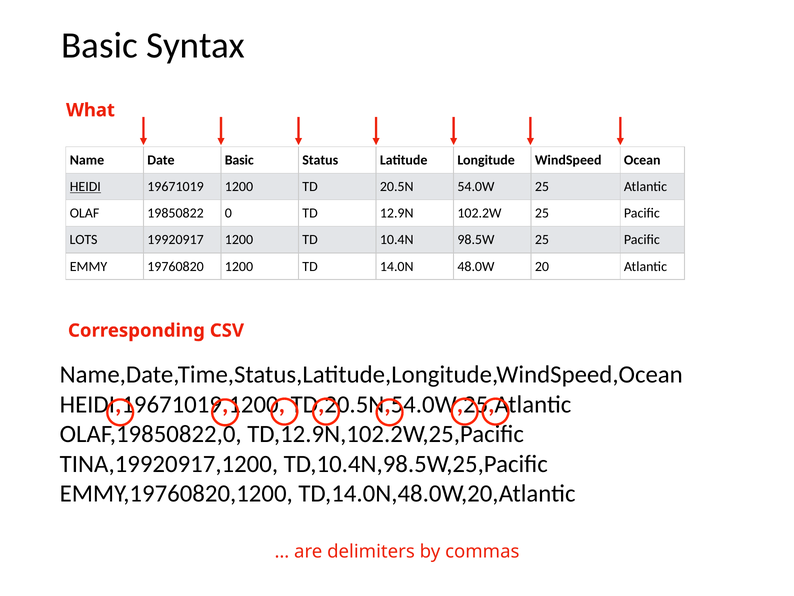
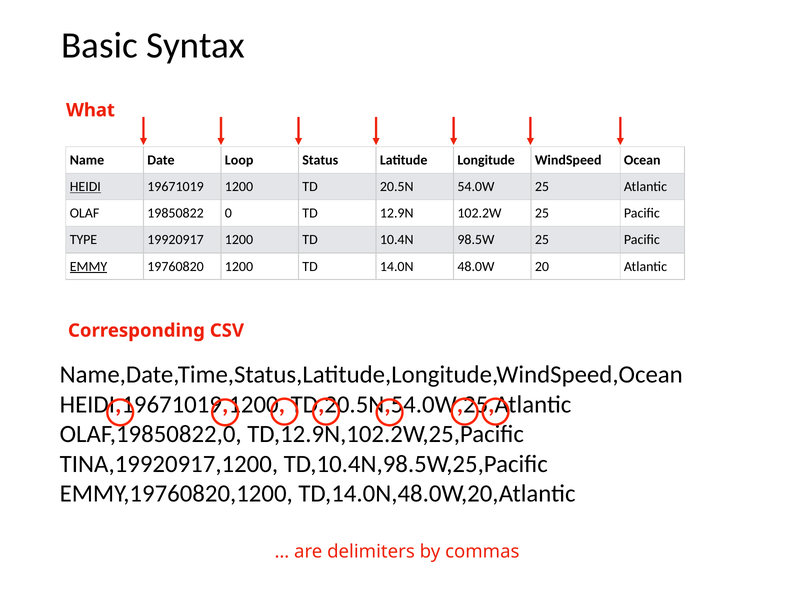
Date Basic: Basic -> Loop (239, 160)
LOTS: LOTS -> TYPE (83, 240)
EMMY underline: none -> present (89, 266)
